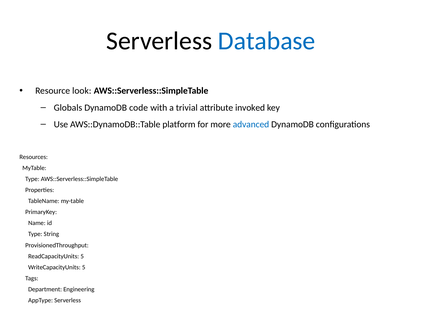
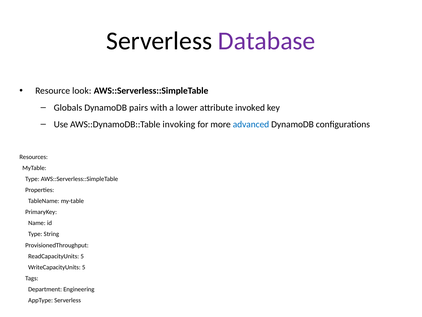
Database colour: blue -> purple (267, 41)
code: code -> pairs (139, 107)
trivial: trivial -> lower (187, 107)
platform: platform -> invoking (179, 124)
